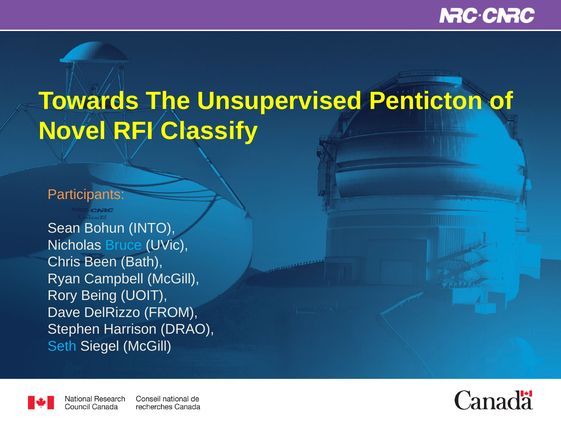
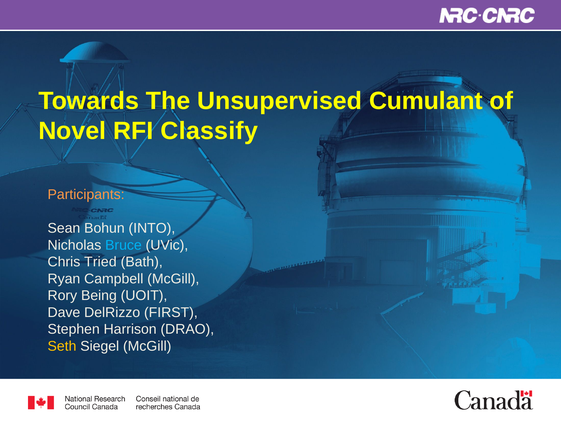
Penticton: Penticton -> Cumulant (426, 101)
Been: Been -> Tried (100, 262)
FROM: FROM -> FIRST (171, 312)
Seth colour: light blue -> yellow (62, 346)
